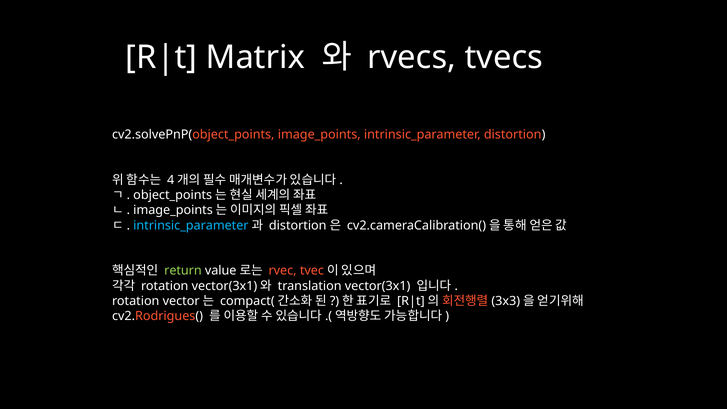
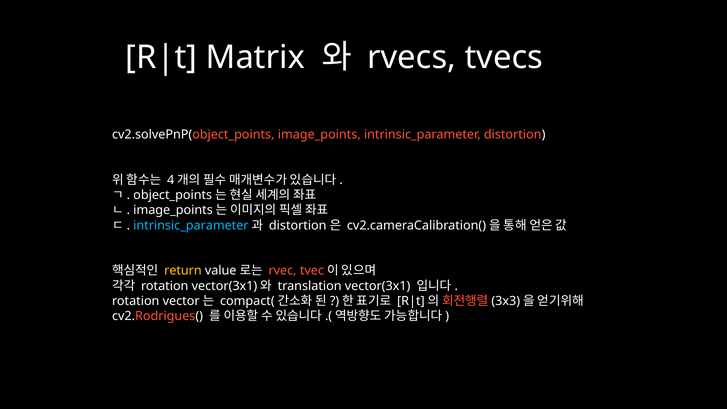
return colour: light green -> yellow (183, 271)
